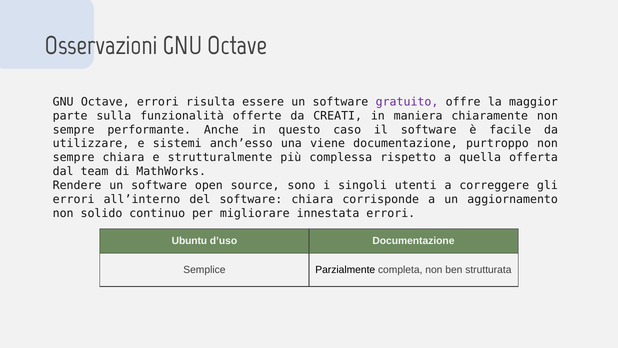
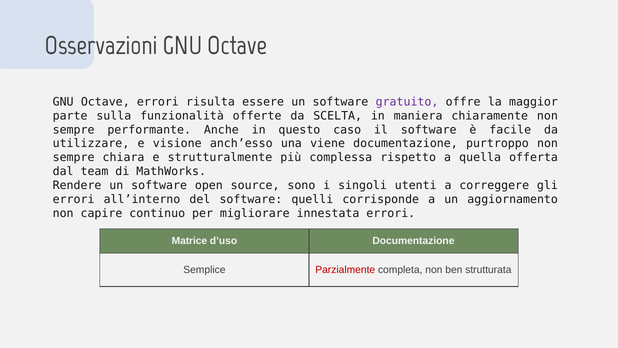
CREATI: CREATI -> SCELTA (338, 116)
sistemi: sistemi -> visione (177, 143)
software chiara: chiara -> quelli (312, 199)
solido: solido -> capire (101, 213)
Ubuntu: Ubuntu -> Matrice (189, 241)
Parzialmente colour: black -> red (345, 270)
